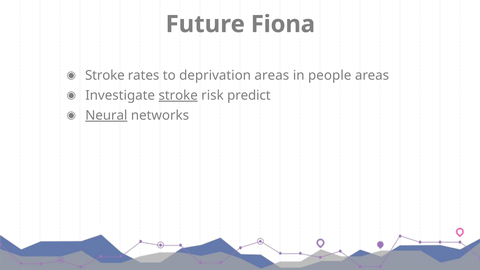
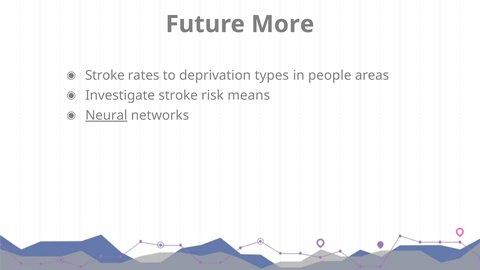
Fiona: Fiona -> More (283, 24)
deprivation areas: areas -> types (272, 75)
stroke underline: present -> none (178, 95)
predict: predict -> means (249, 95)
